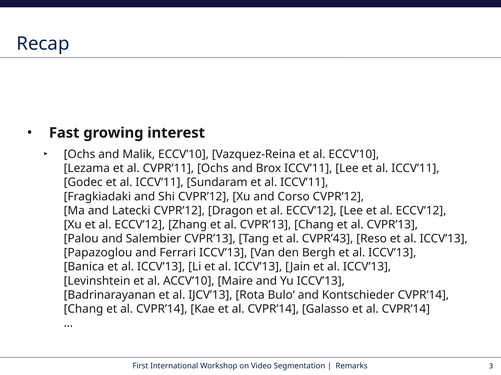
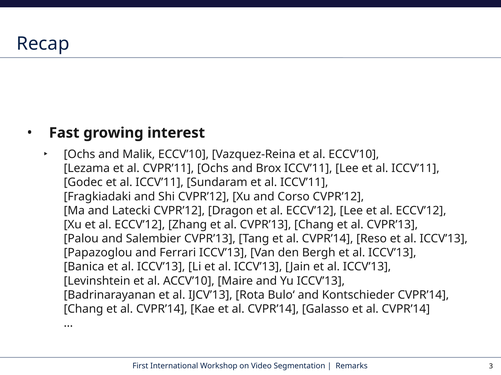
Tang et al CVPR’43: CVPR’43 -> CVPR’14 (328, 239)
